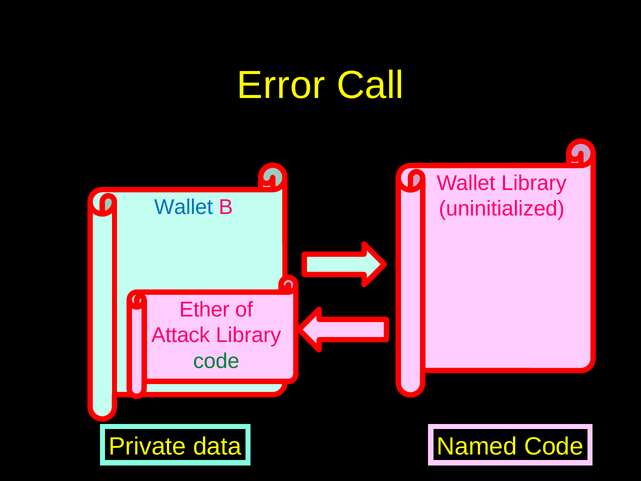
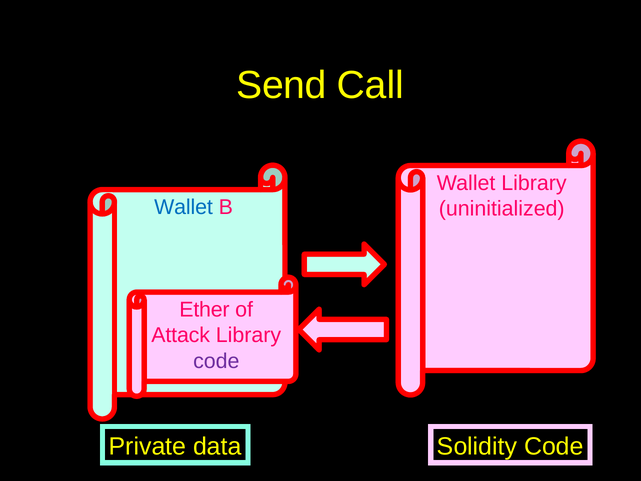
Error: Error -> Send (281, 86)
code colour: green -> purple (216, 361)
Named: Named -> Solidity (477, 446)
